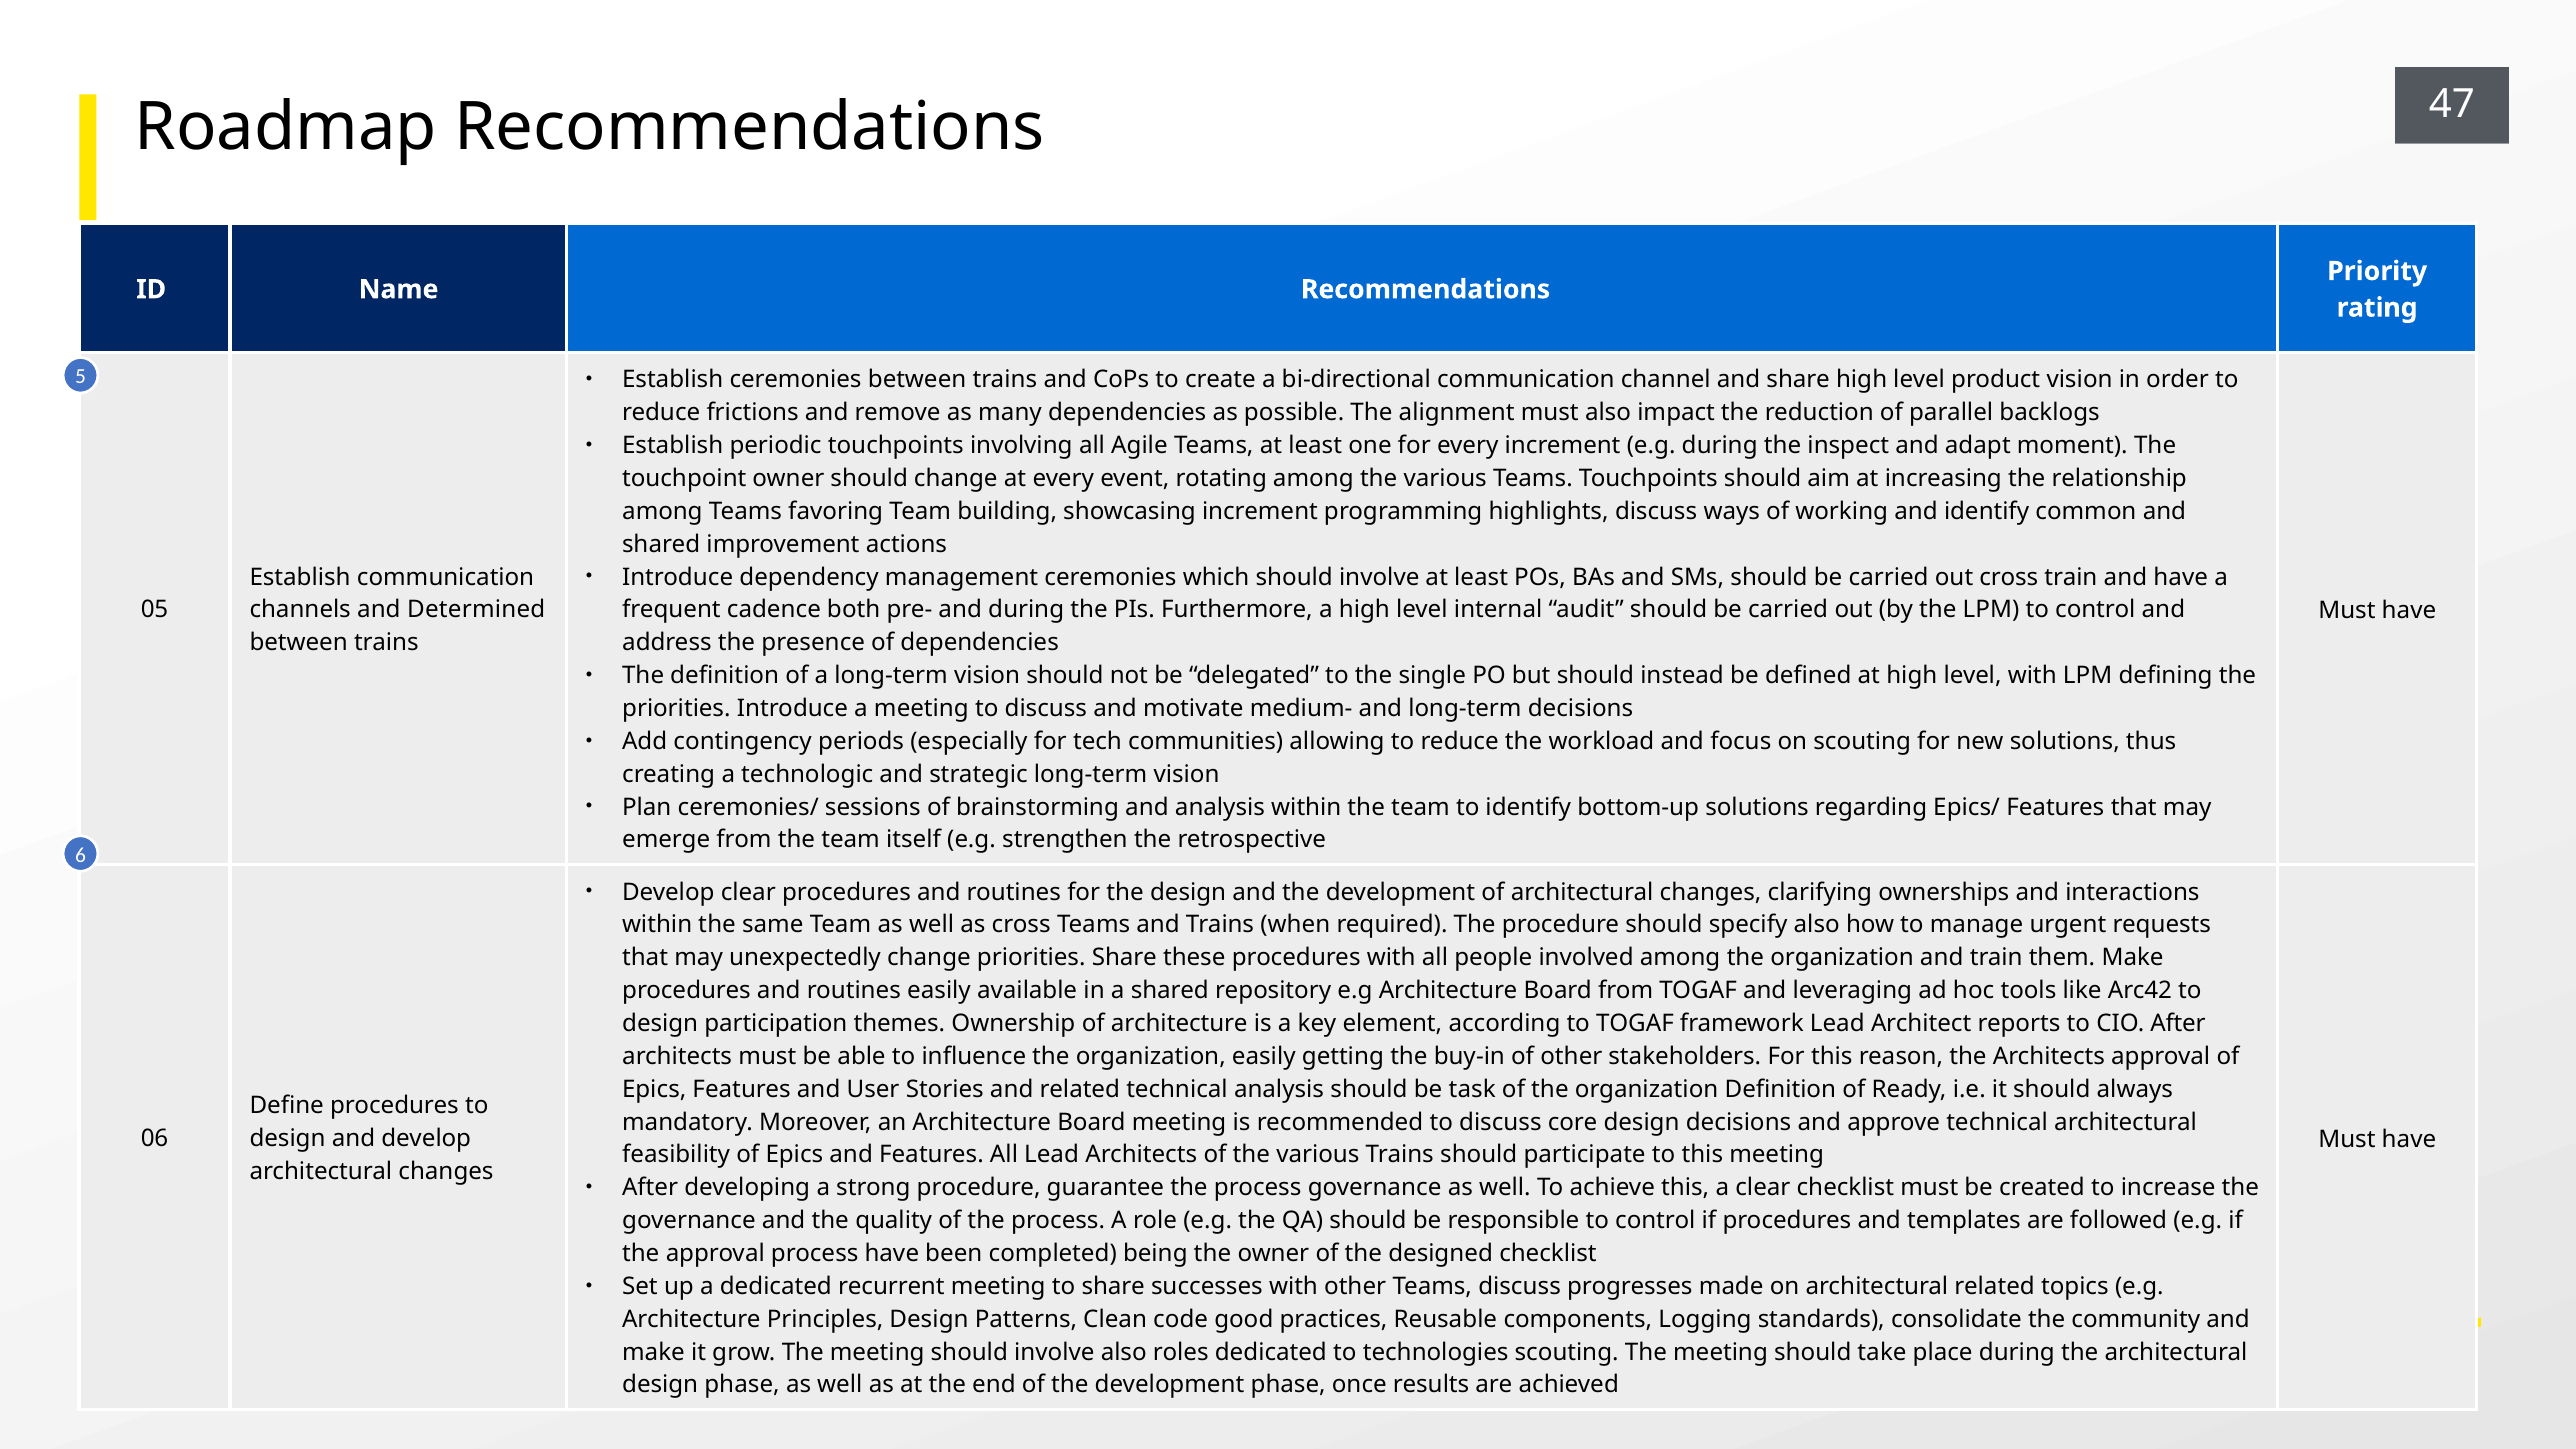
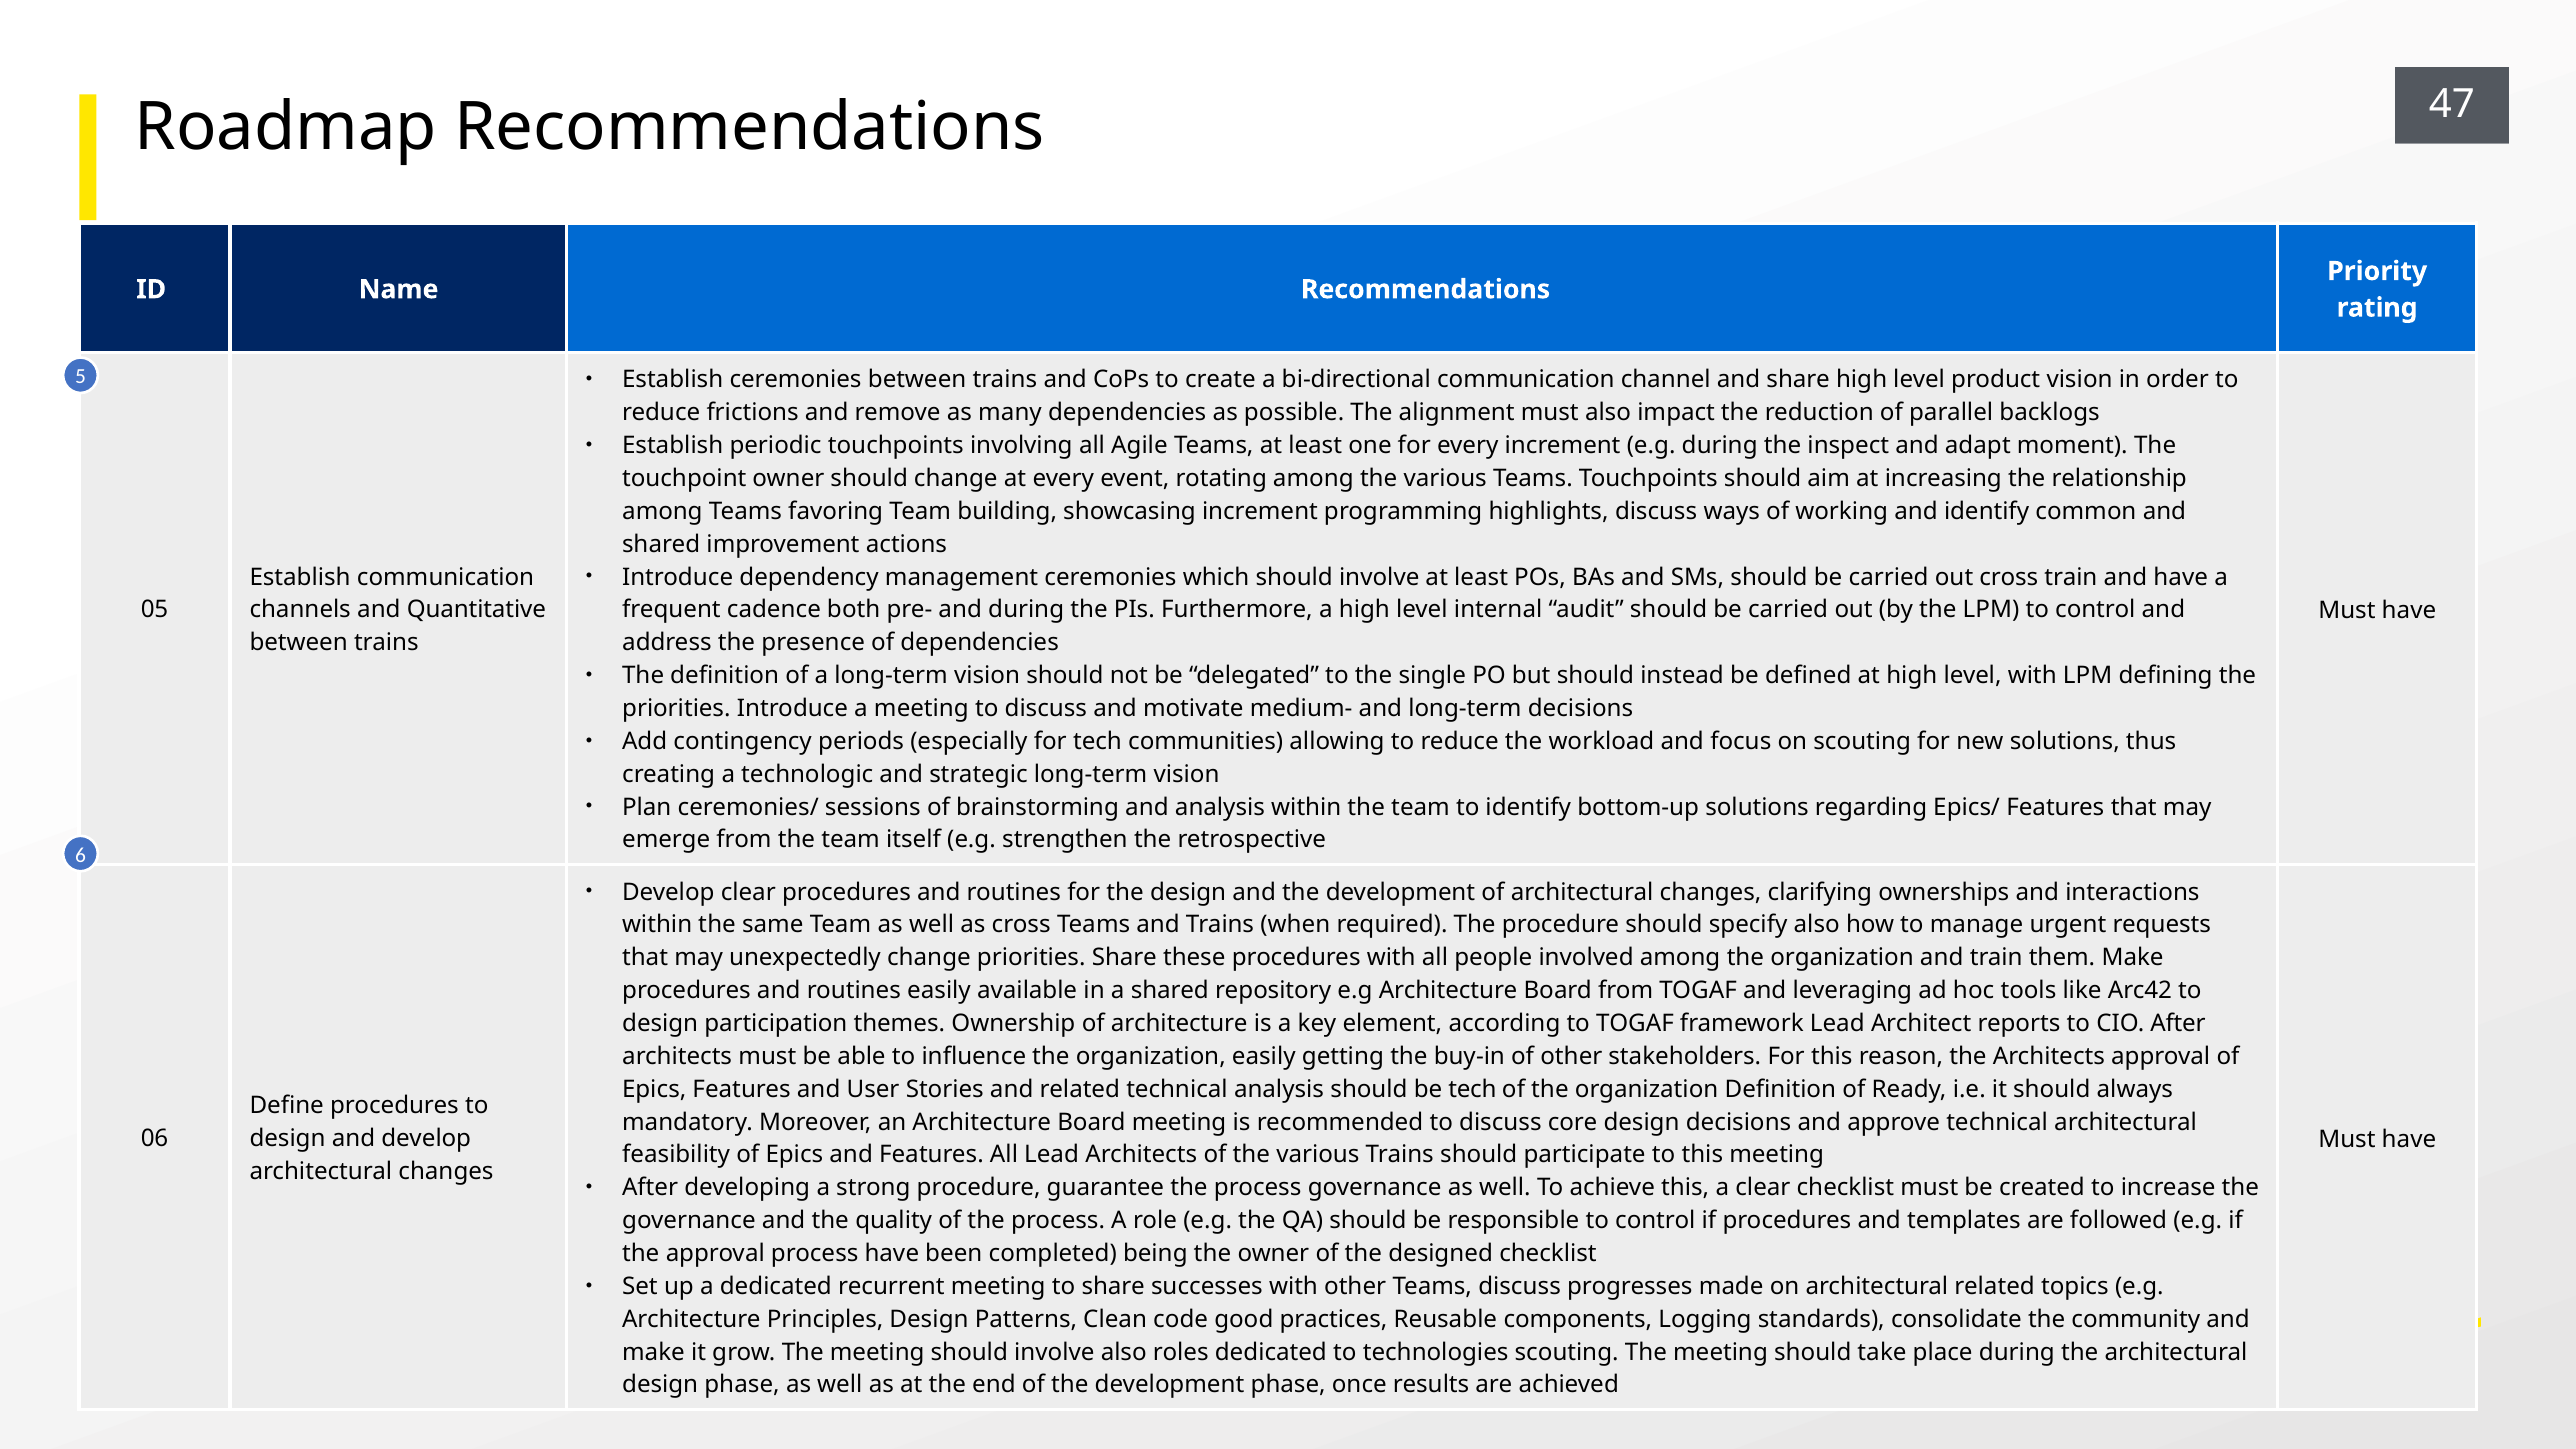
Determined: Determined -> Quantitative (476, 610)
be task: task -> tech (1472, 1089)
